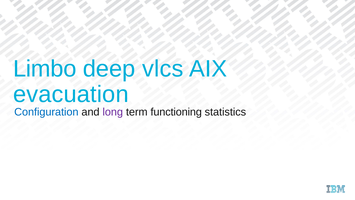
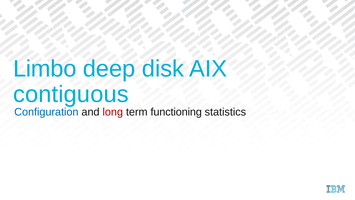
vlcs: vlcs -> disk (163, 69)
evacuation: evacuation -> contiguous (71, 94)
long colour: purple -> red (113, 112)
